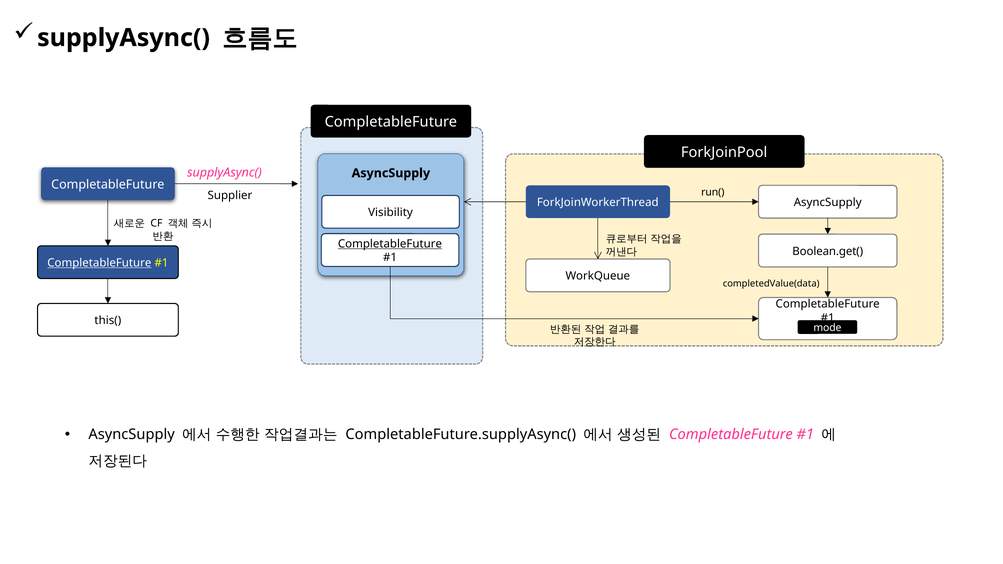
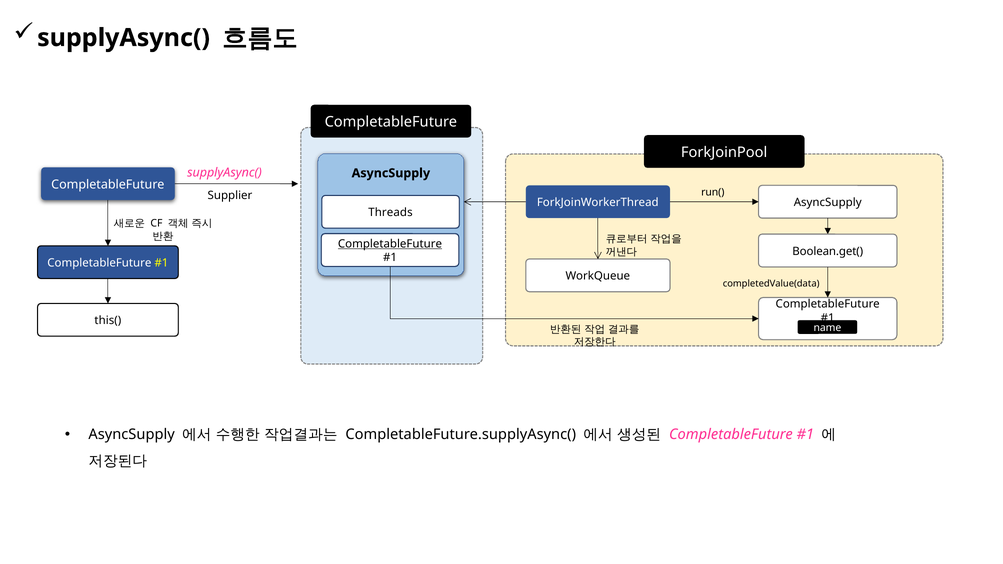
Visibility: Visibility -> Threads (390, 213)
CompletableFuture underline: present -> none (99, 263)
mode: mode -> name (827, 328)
